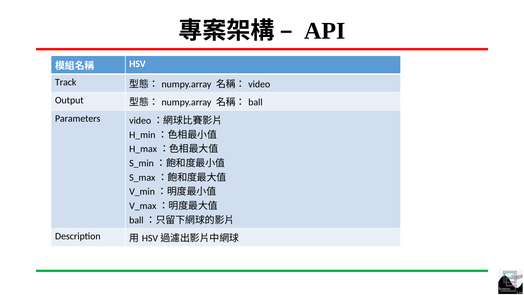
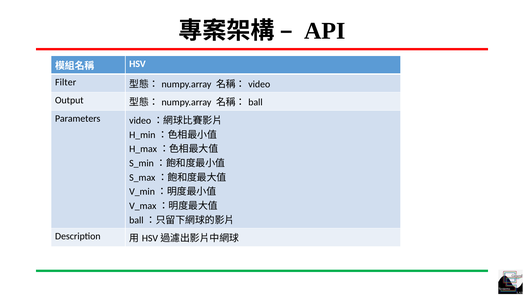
Track: Track -> Filter (66, 82)
